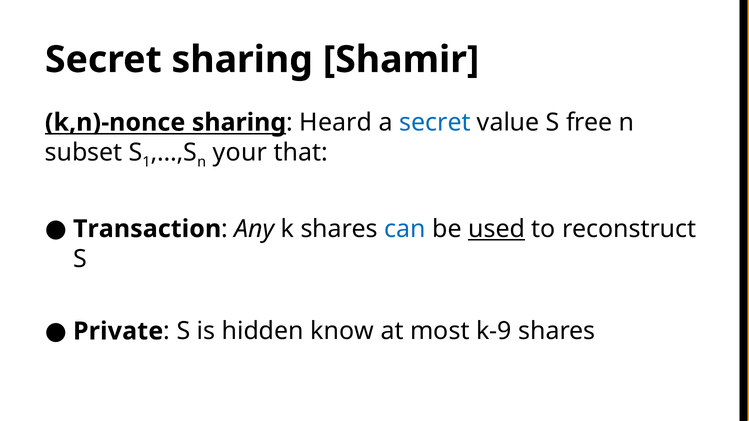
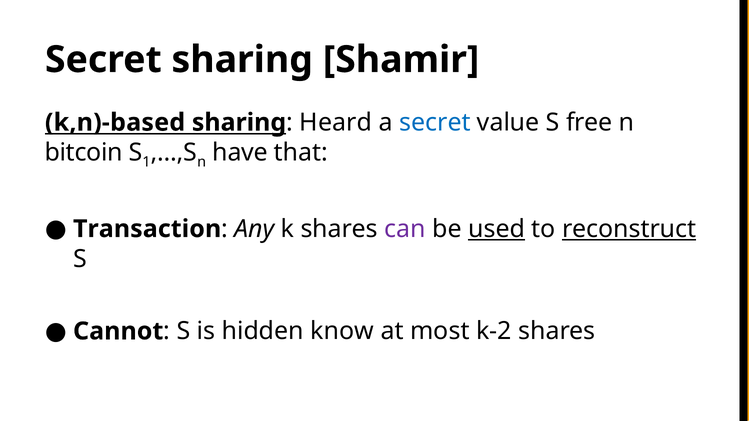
k,n)-nonce: k,n)-nonce -> k,n)-based (115, 123)
subset: subset -> bitcoin (84, 152)
your: your -> have (240, 152)
can colour: blue -> purple (405, 229)
reconstruct underline: none -> present (629, 229)
Private: Private -> Cannot (118, 331)
k-9: k-9 -> k-2 (494, 331)
